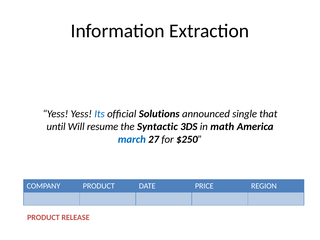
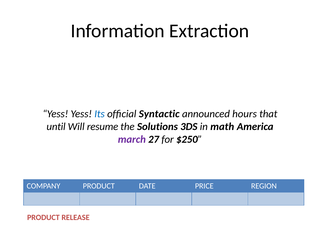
Solutions: Solutions -> Syntactic (159, 114)
single: single -> hours (245, 114)
Syntactic: Syntactic -> Solutions (157, 127)
march colour: blue -> purple (132, 139)
